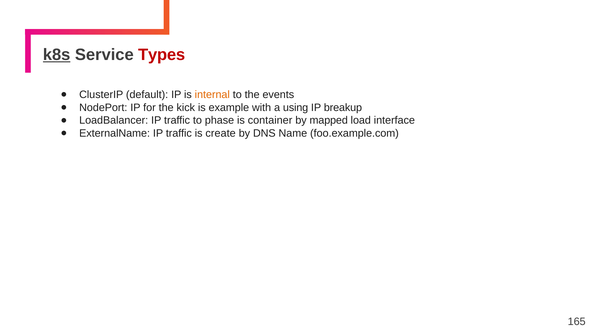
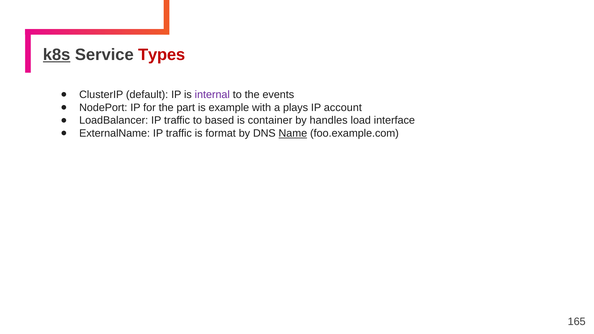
internal colour: orange -> purple (212, 95)
kick: kick -> part (186, 108)
using: using -> plays (296, 108)
breakup: breakup -> account (343, 108)
phase: phase -> based (219, 120)
mapped: mapped -> handles (329, 120)
create: create -> format (221, 133)
Name underline: none -> present (293, 133)
